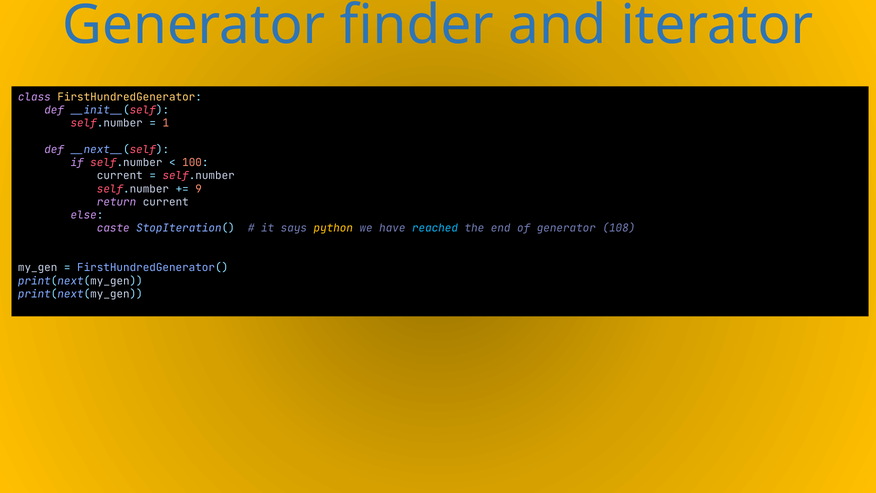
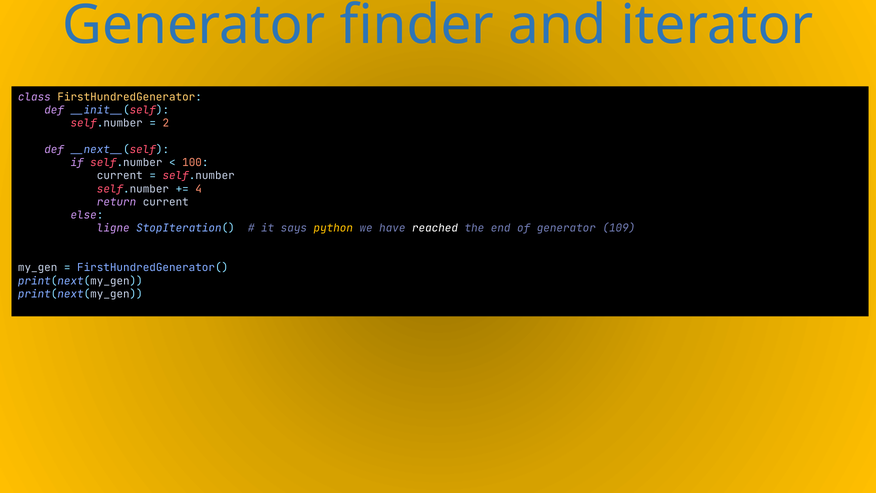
1: 1 -> 2 (166, 123)
9: 9 -> 4 (199, 189)
caste: caste -> ligne (113, 228)
reached colour: light blue -> white (435, 228)
108: 108 -> 109 (619, 228)
